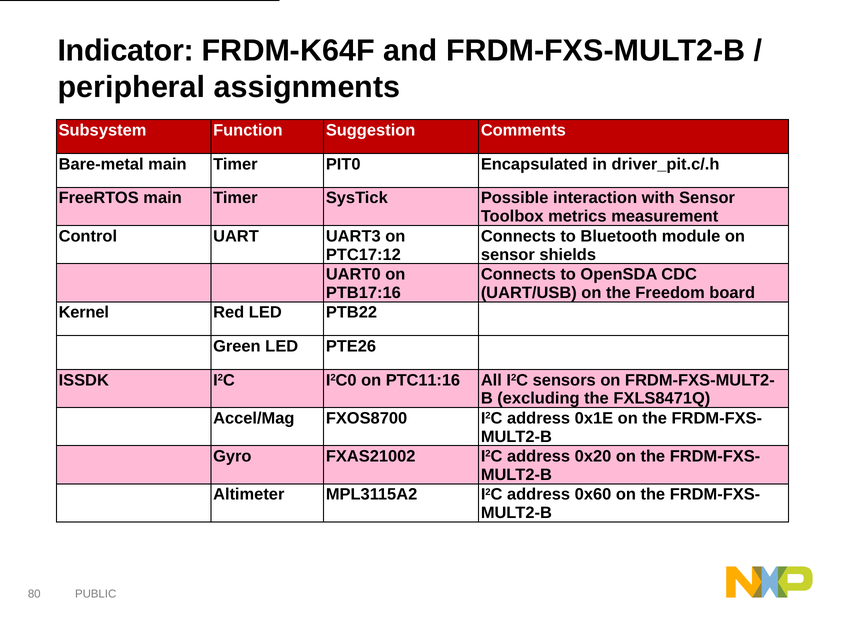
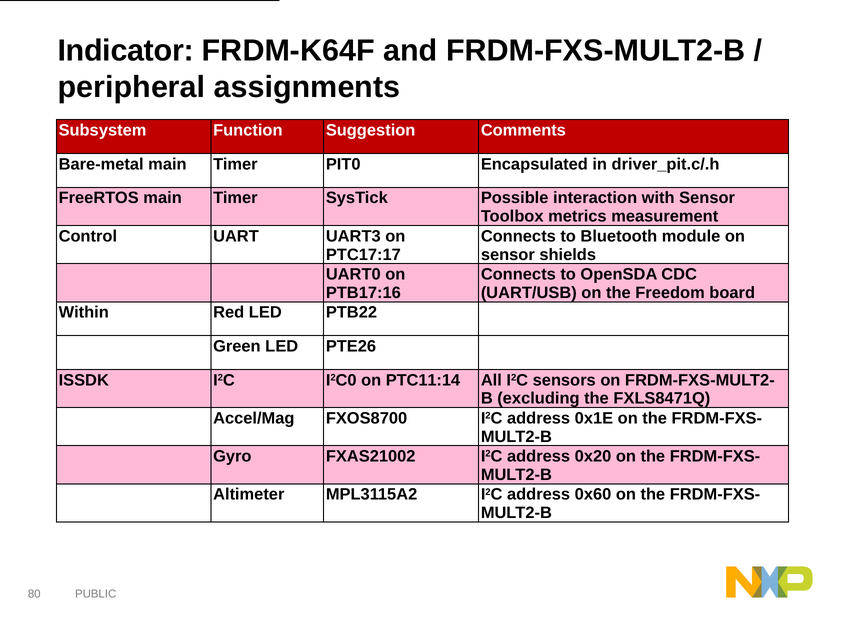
PTC17:12: PTC17:12 -> PTC17:17 (363, 255)
Kernel: Kernel -> Within (84, 312)
PTC11:16: PTC11:16 -> PTC11:14 (423, 380)
